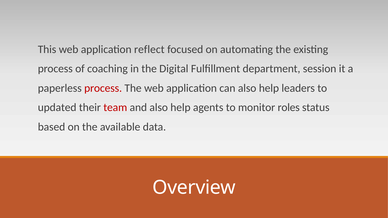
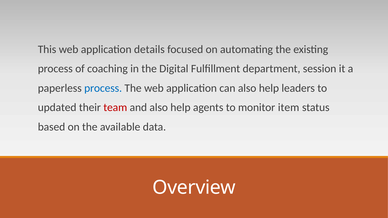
reflect: reflect -> details (149, 49)
process colour: red -> blue (103, 88)
roles: roles -> item (289, 108)
